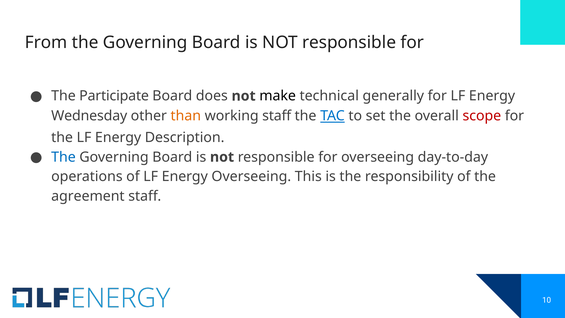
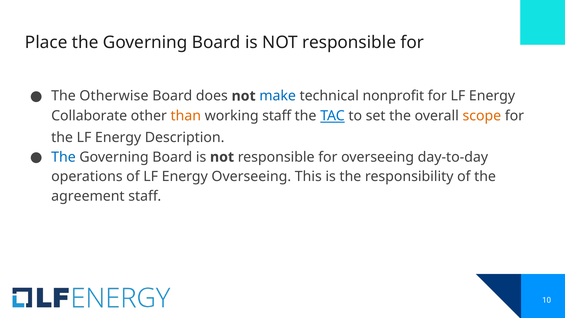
From: From -> Place (46, 43)
Participate: Participate -> Otherwise (114, 96)
make colour: black -> blue (278, 96)
generally: generally -> nonprofit (393, 96)
Wednesday: Wednesday -> Collaborate (89, 116)
scope colour: red -> orange (482, 116)
